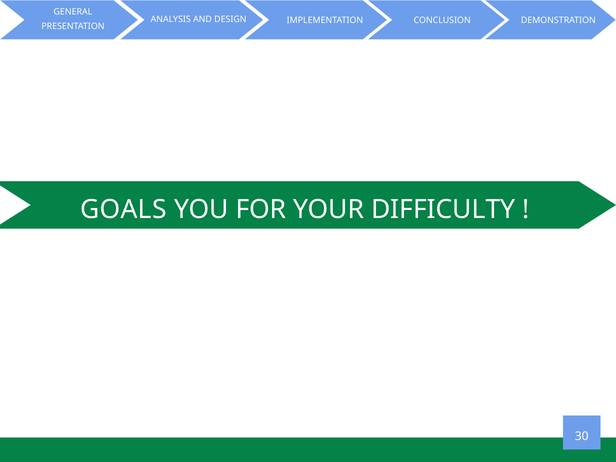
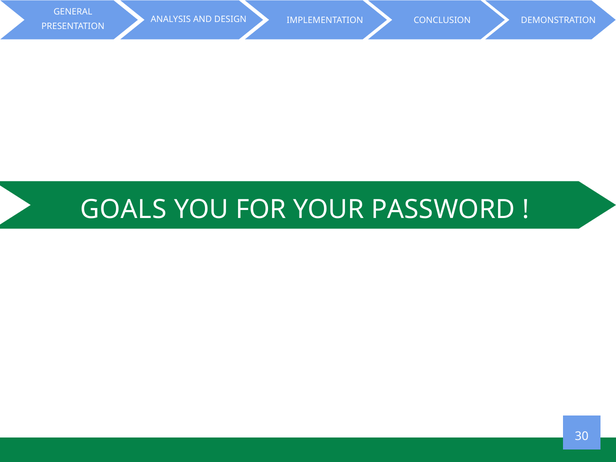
DIFFICULTY: DIFFICULTY -> PASSWORD (443, 209)
